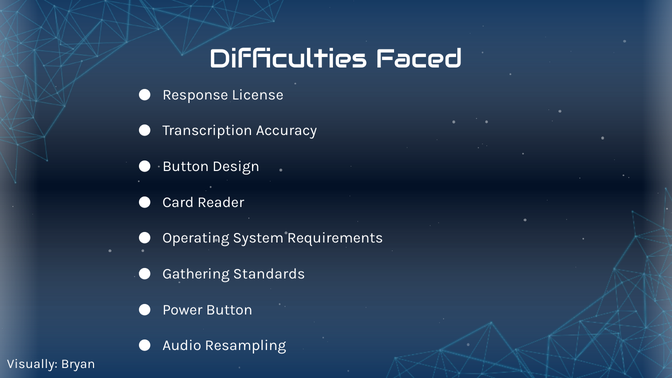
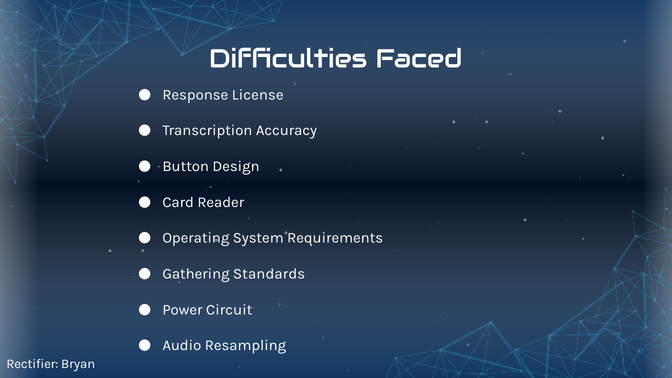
Power Button: Button -> Circuit (229, 310)
Visually: Visually -> Rectifier (32, 364)
